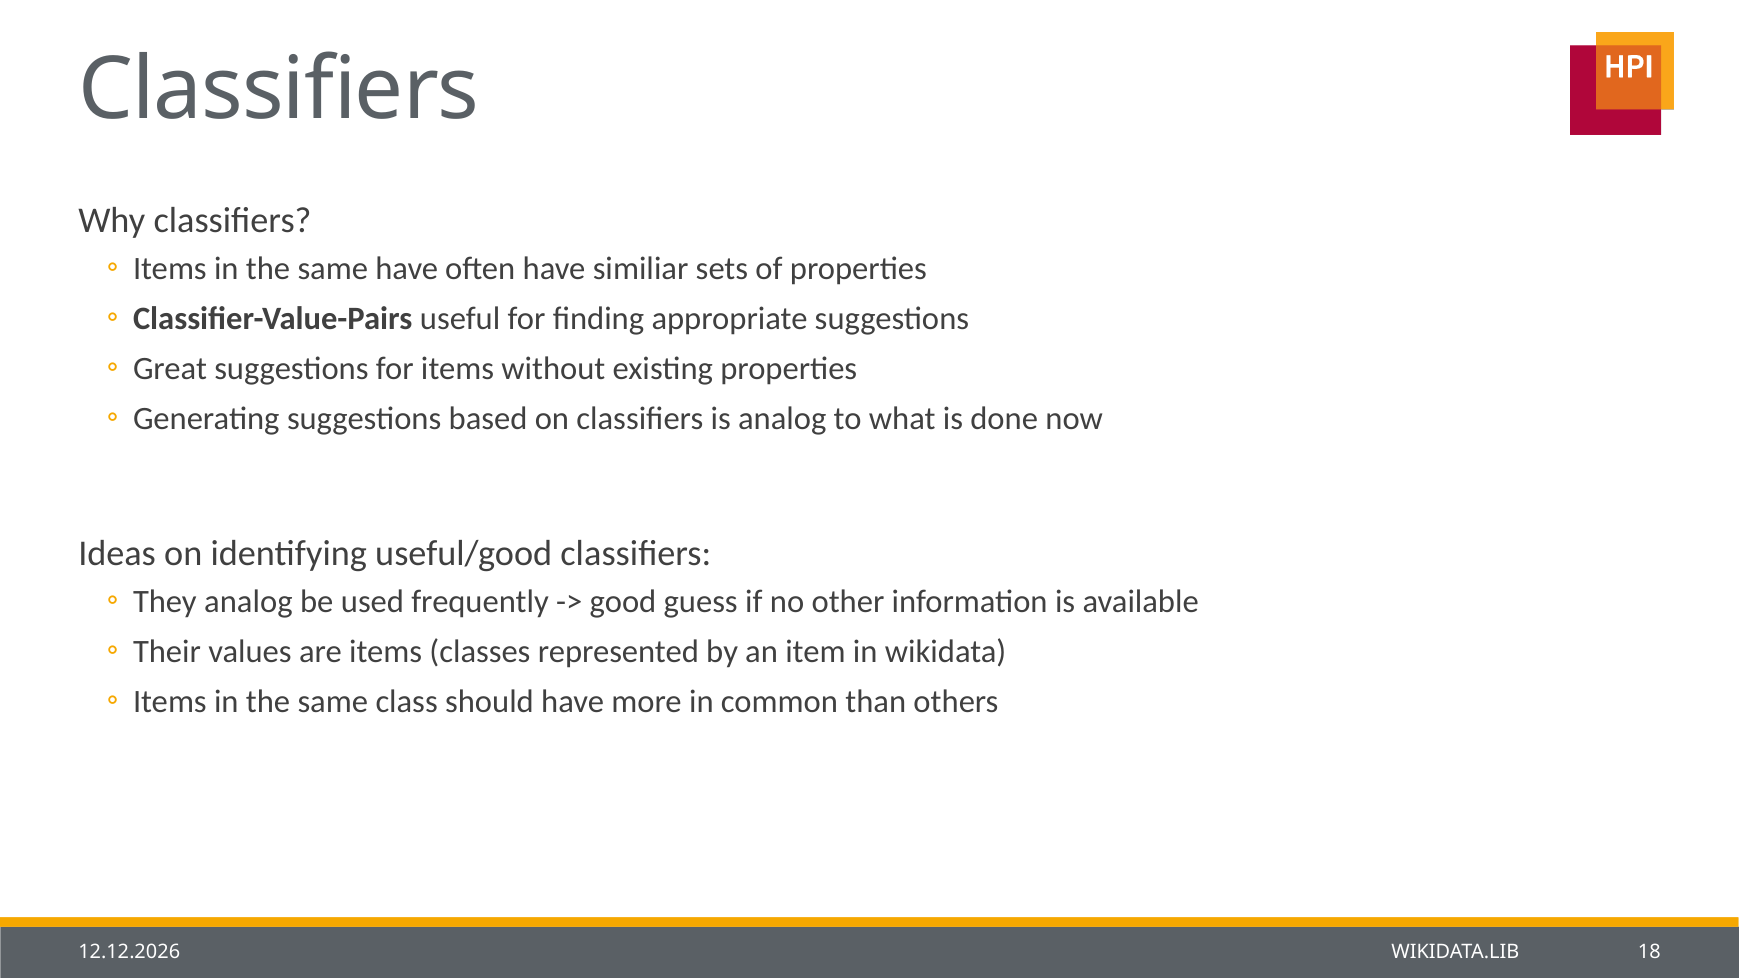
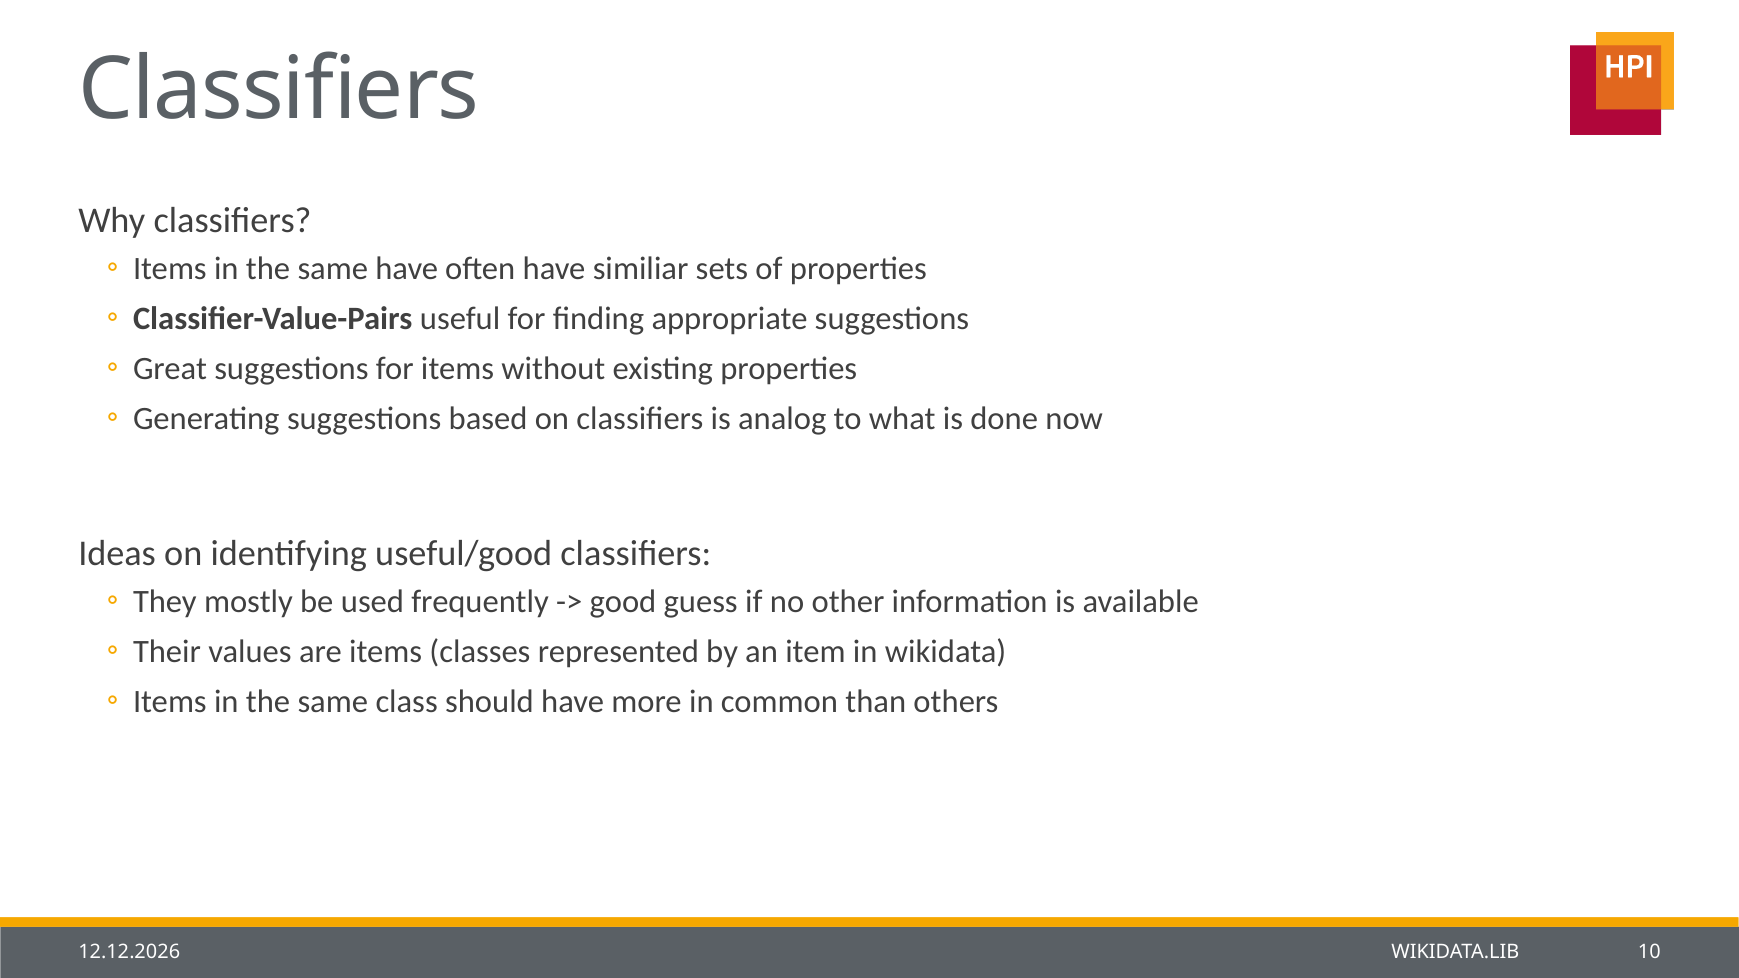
They analog: analog -> mostly (248, 602)
18: 18 -> 10 (1649, 952)
